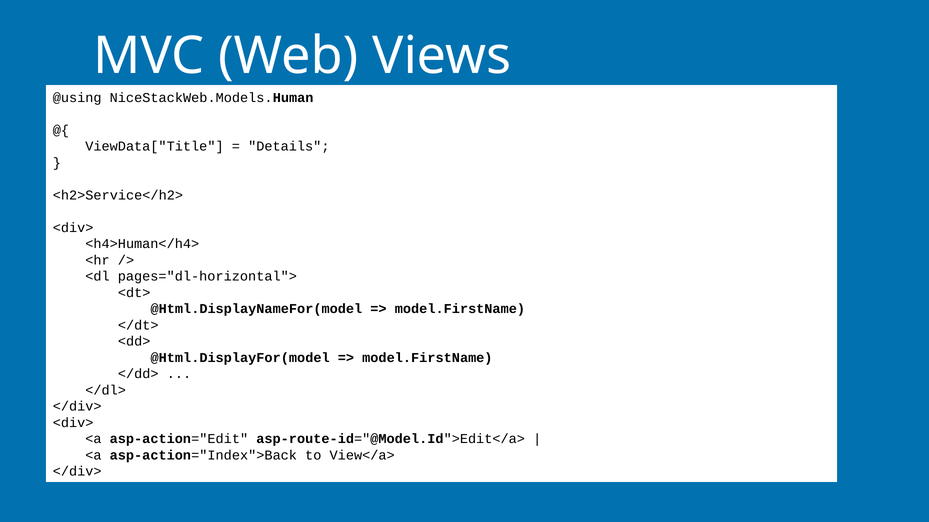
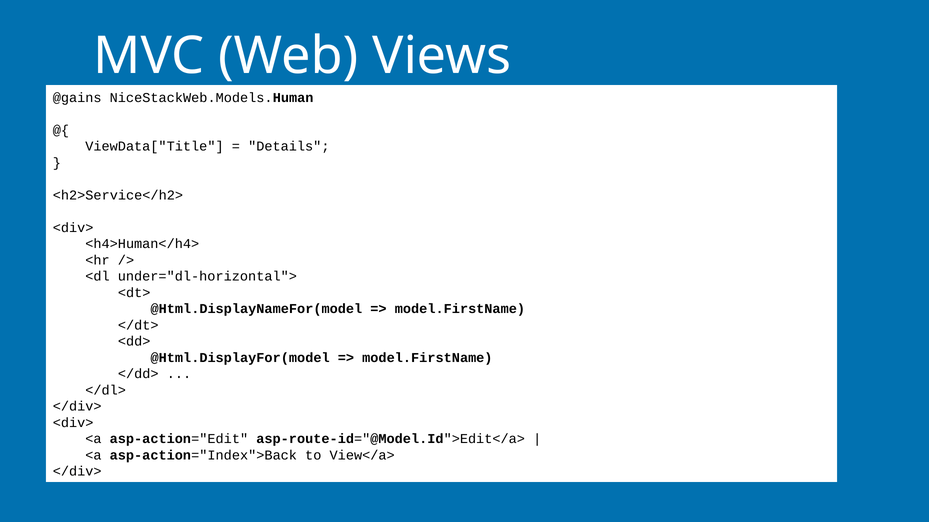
@using: @using -> @gains (77, 98)
pages="dl-horizontal">: pages="dl-horizontal"> -> under="dl-horizontal"> (207, 277)
